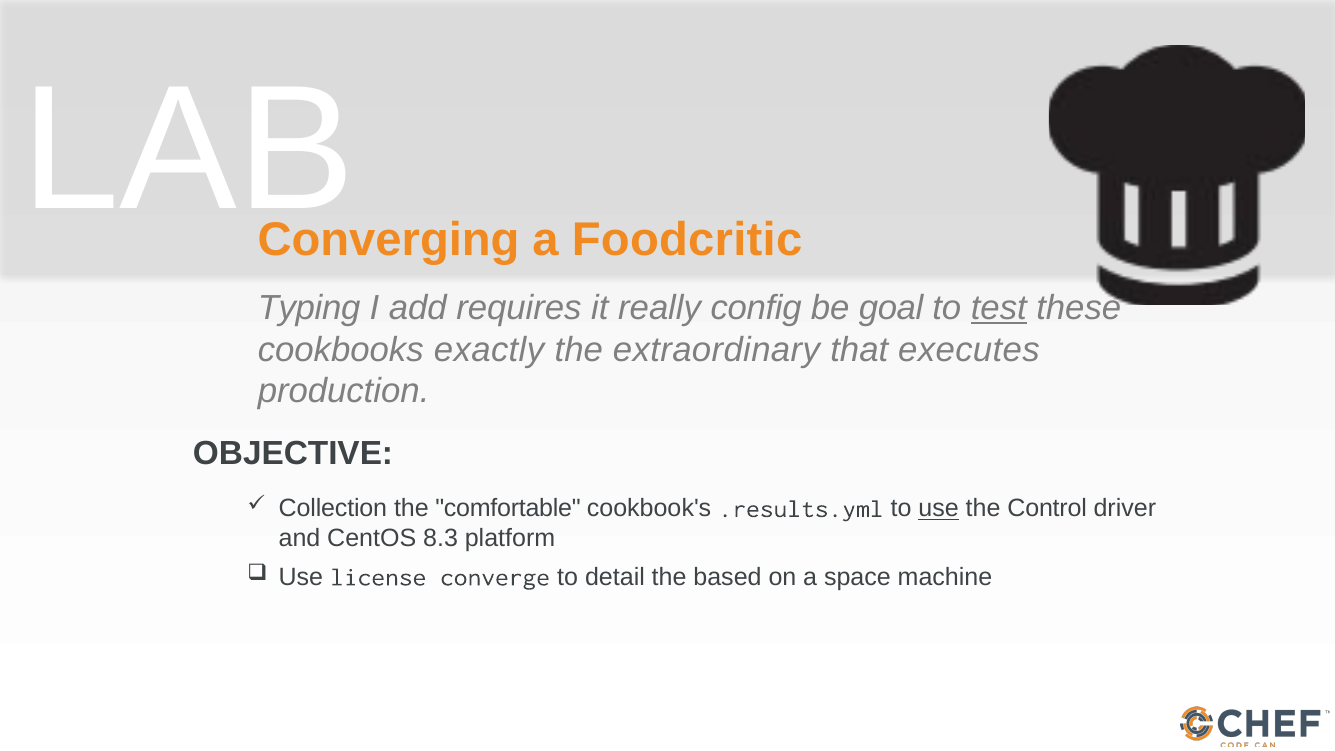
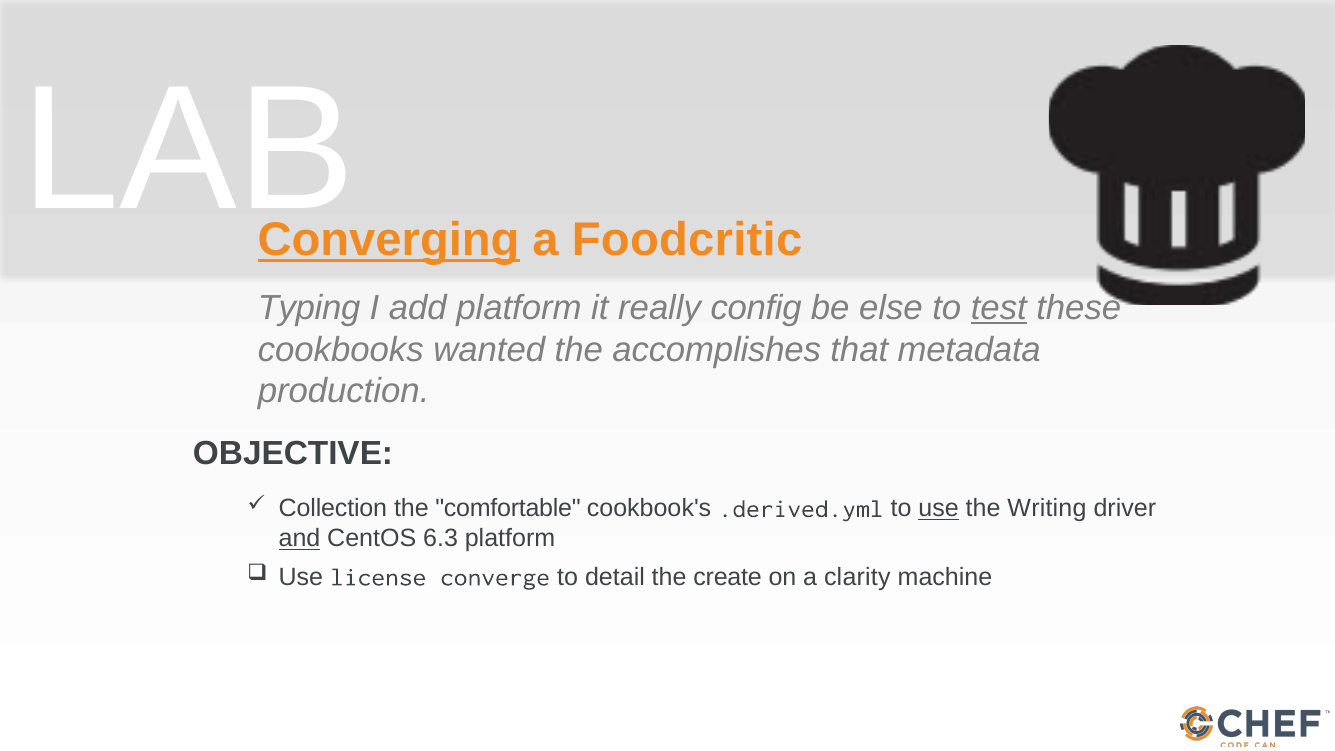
Converging underline: none -> present (389, 240)
add requires: requires -> platform (519, 308)
goal: goal -> else (891, 308)
exactly: exactly -> wanted (489, 350)
extraordinary: extraordinary -> accomplishes (717, 350)
executes: executes -> metadata (969, 350)
.results.yml: .results.yml -> .derived.yml (801, 509)
Control: Control -> Writing (1047, 509)
and underline: none -> present (300, 539)
8.3: 8.3 -> 6.3 (441, 539)
based: based -> create (728, 577)
space: space -> clarity (857, 577)
